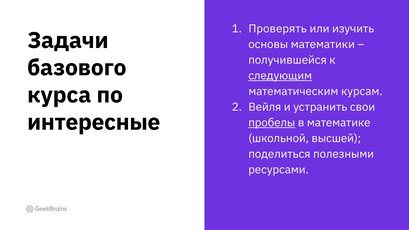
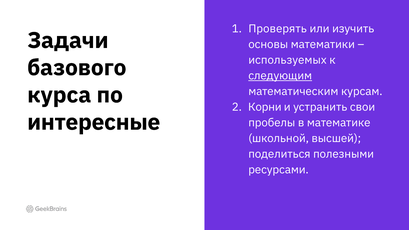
получившейся: получившейся -> используемых (287, 60)
Вейля: Вейля -> Корни (265, 107)
пробелы underline: present -> none (272, 123)
